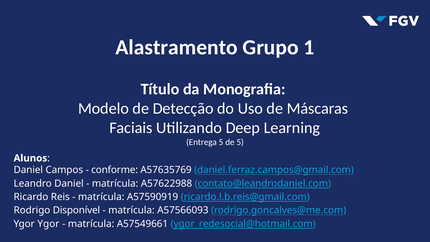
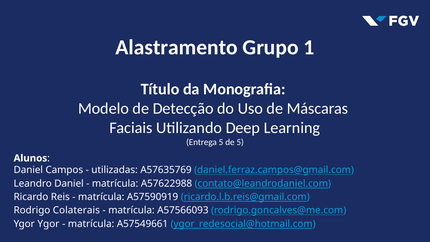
conforme: conforme -> utilizadas (115, 170)
Disponível: Disponível -> Colaterais (76, 210)
